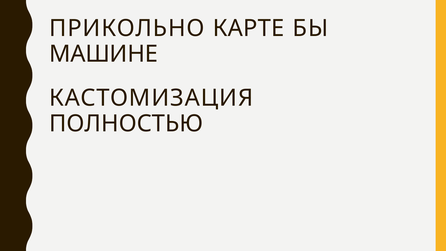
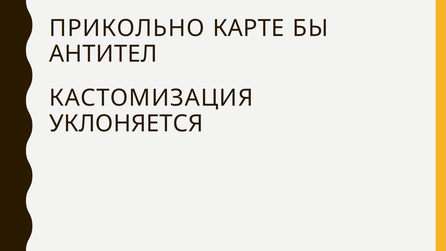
МАШИНЕ: МАШИНЕ -> АНТИТЕЛ (103, 54)
ПОЛНОСТЬЮ: ПОЛНОСТЬЮ -> УКЛОНЯЕТСЯ (126, 124)
